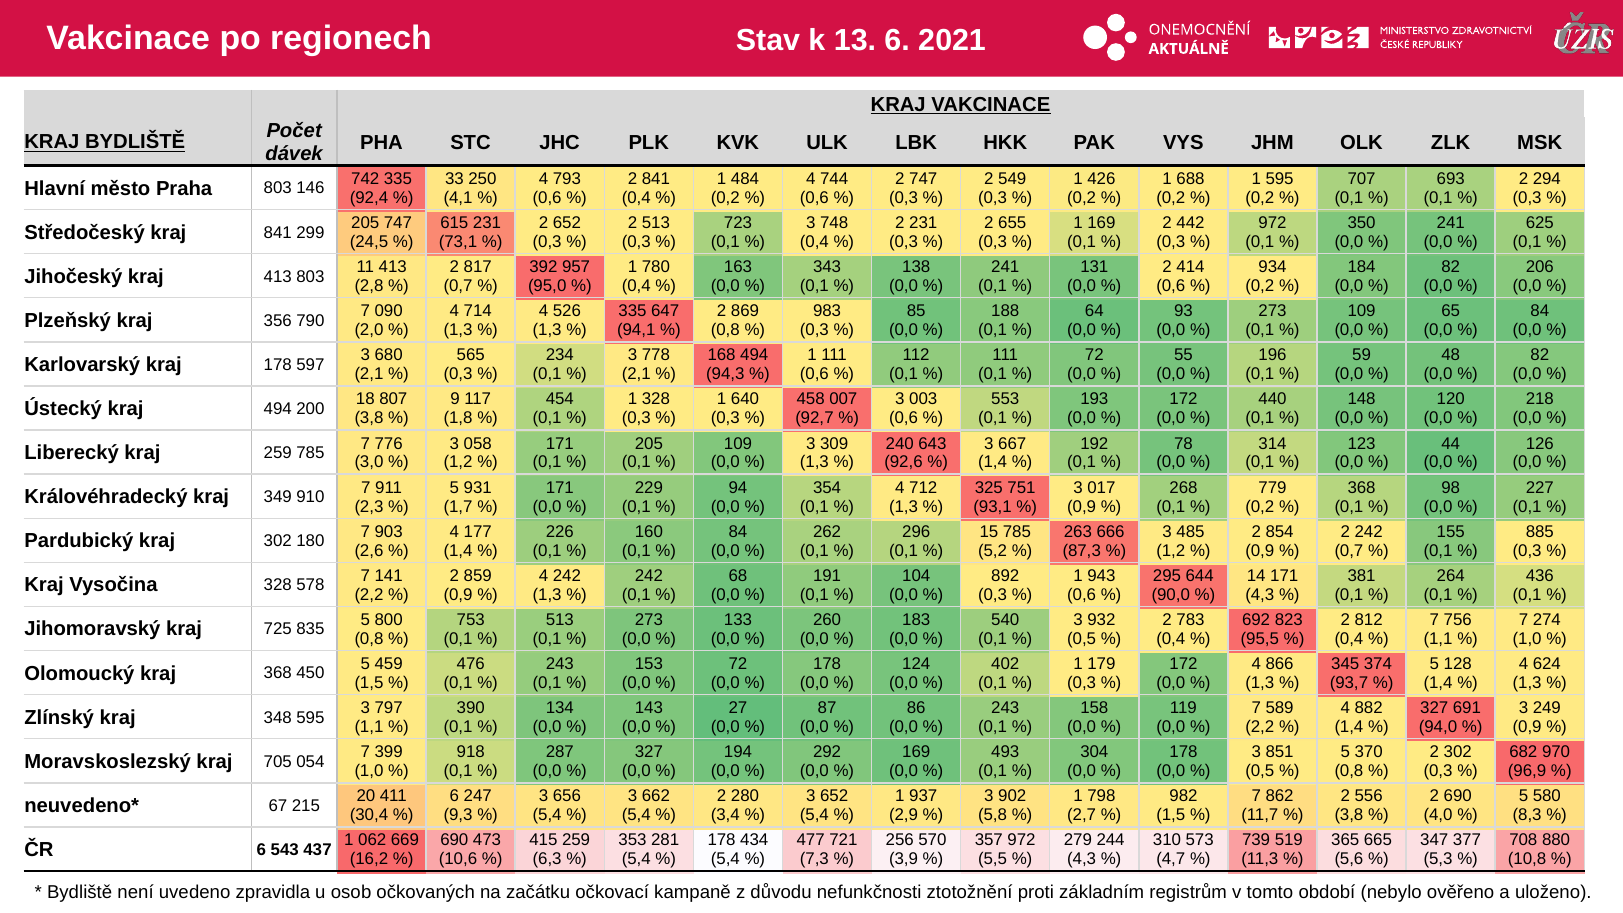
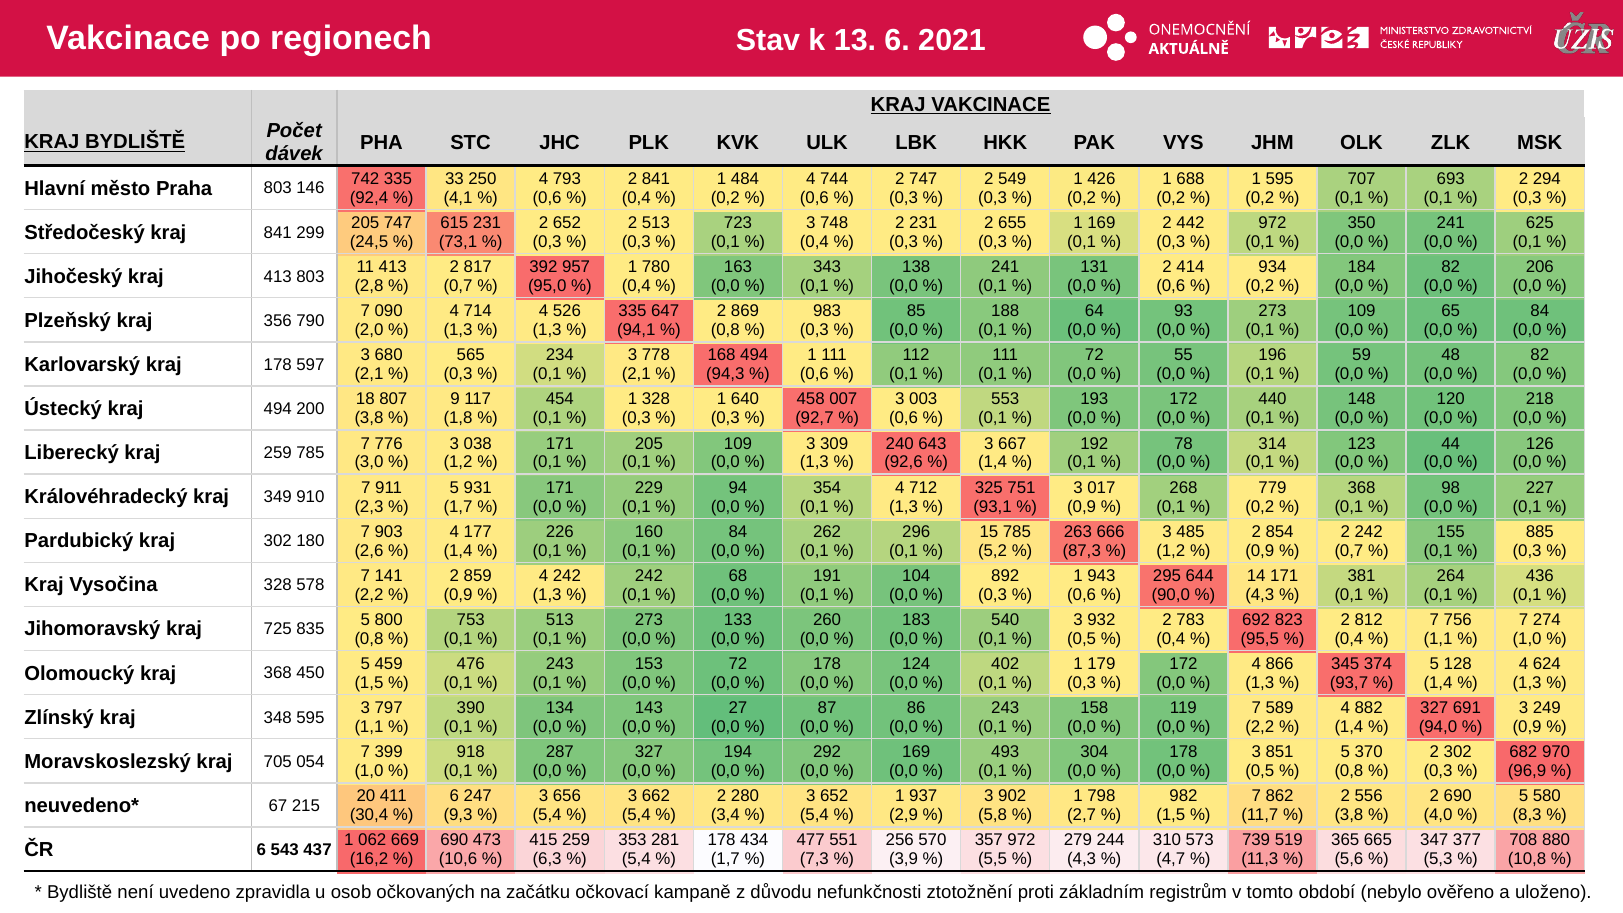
058: 058 -> 038 (478, 443)
721: 721 -> 551 (843, 840)
5,4: 5,4 -> 1,7 (725, 859)
